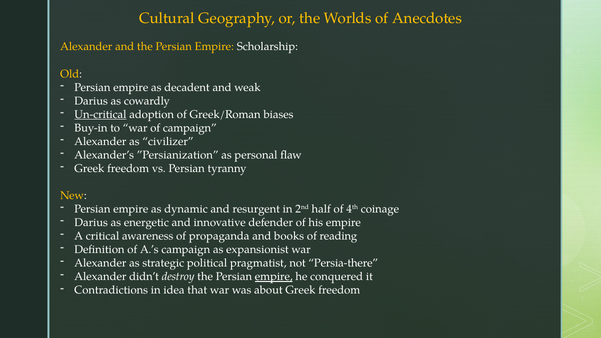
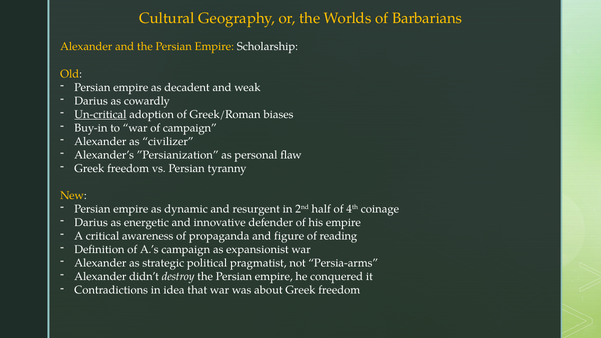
Anecdotes: Anecdotes -> Barbarians (427, 18)
books: books -> figure (289, 236)
Persia-there: Persia-there -> Persia-arms (343, 263)
empire underline: present -> none (274, 277)
